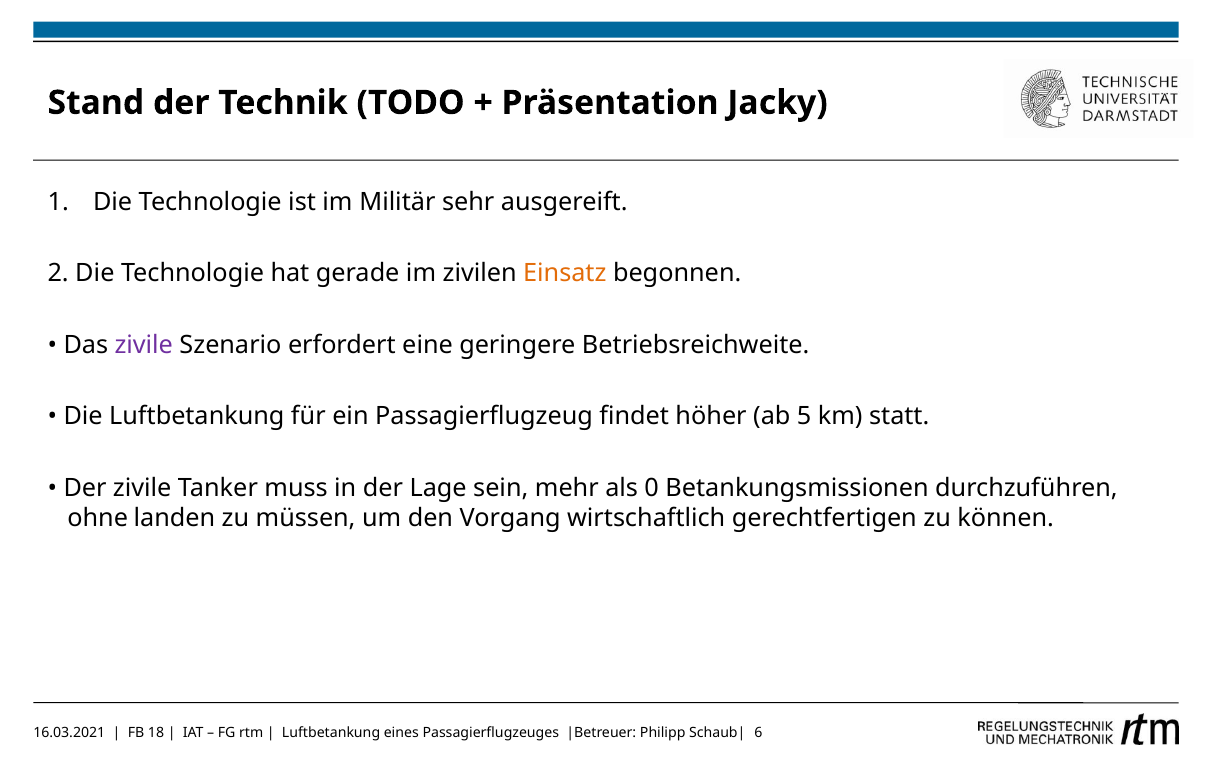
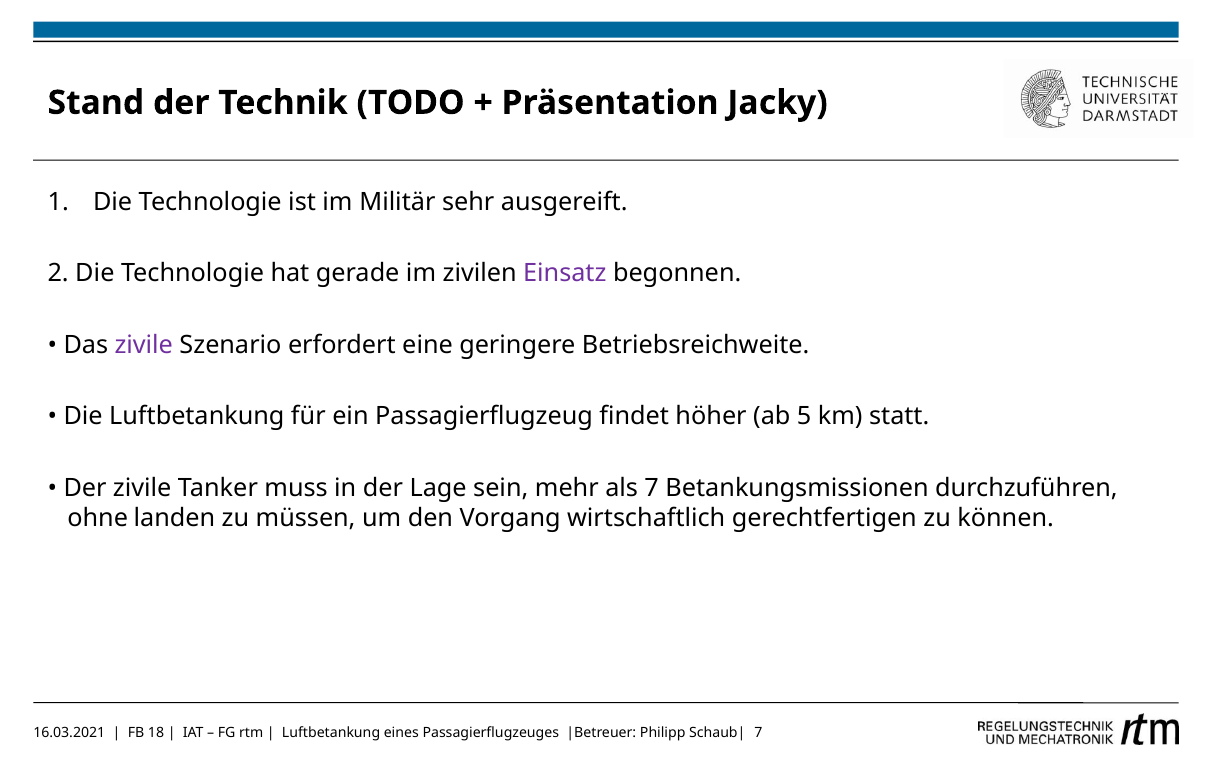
Einsatz colour: orange -> purple (565, 273)
als 0: 0 -> 7 (652, 487)
6: 6 -> 7 (758, 732)
